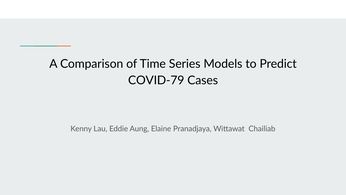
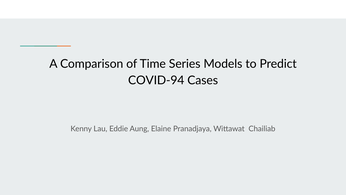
COVID-79: COVID-79 -> COVID-94 (156, 80)
